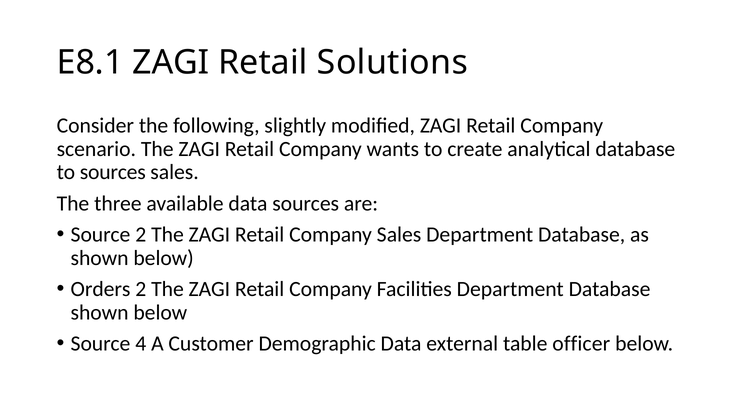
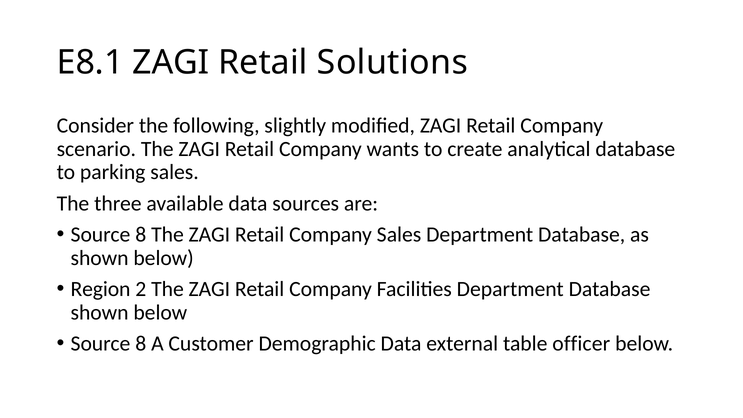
to sources: sources -> parking (113, 172)
2: 2 -> 8 (141, 235)
Orders: Orders -> Region (101, 289)
4: 4 -> 8 (141, 343)
